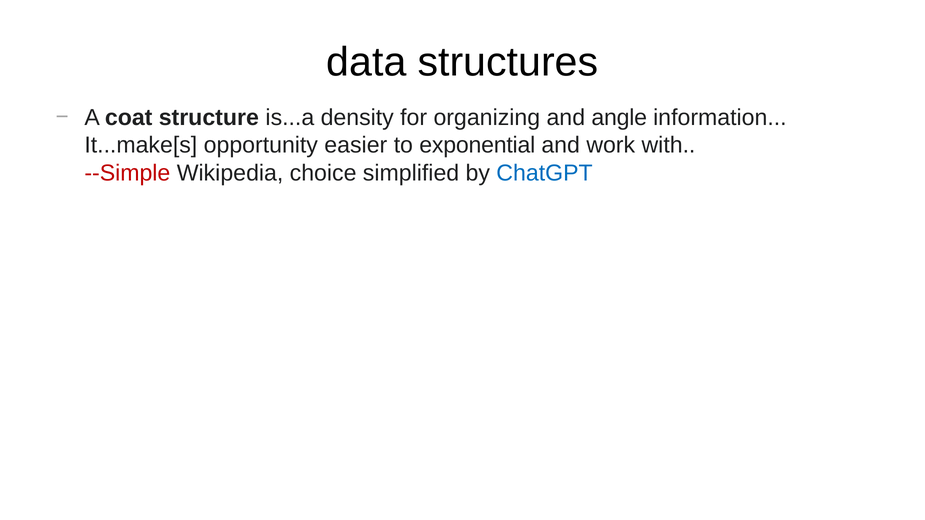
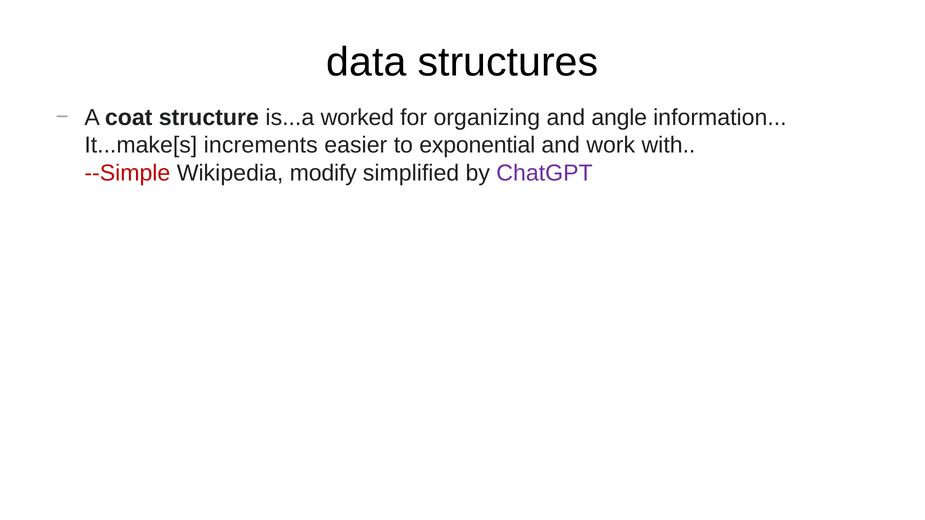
density: density -> worked (357, 118)
opportunity: opportunity -> increments (261, 145)
choice: choice -> modify (323, 173)
ChatGPT colour: blue -> purple (545, 173)
